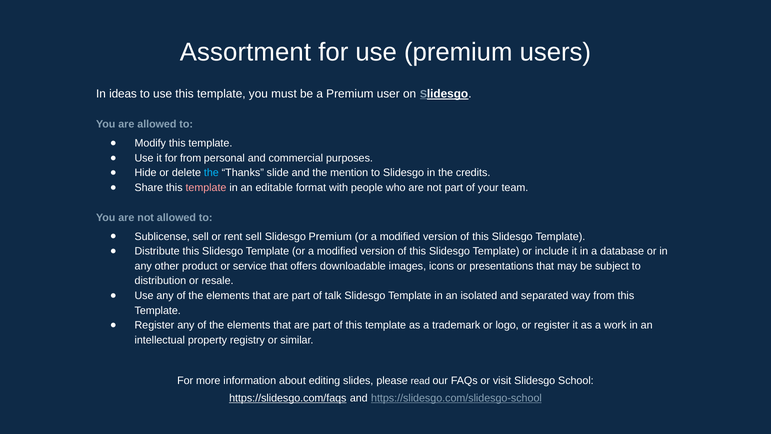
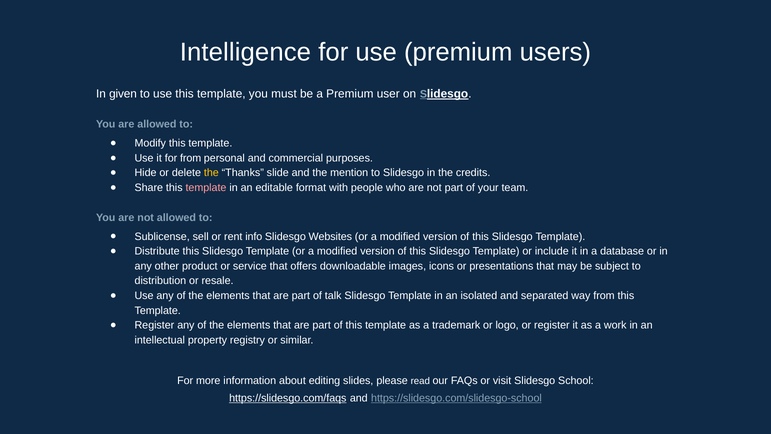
Assortment: Assortment -> Intelligence (245, 52)
ideas: ideas -> given (123, 94)
the colour: light blue -> yellow (211, 173)
rent sell: sell -> info (254, 236)
Slidesgo Premium: Premium -> Websites (330, 236)
